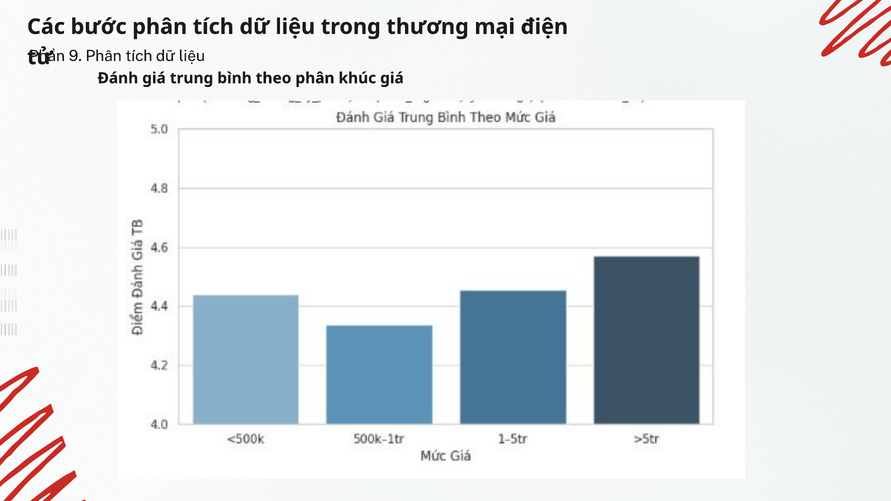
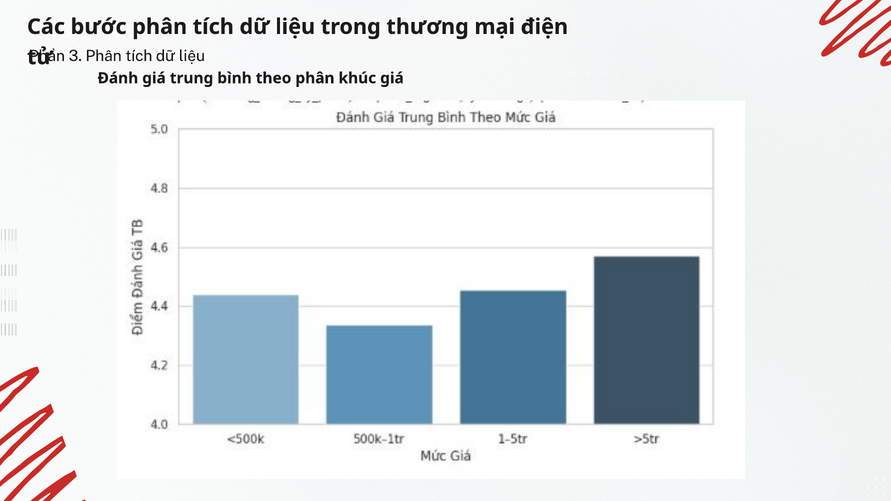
9: 9 -> 3 (75, 56)
